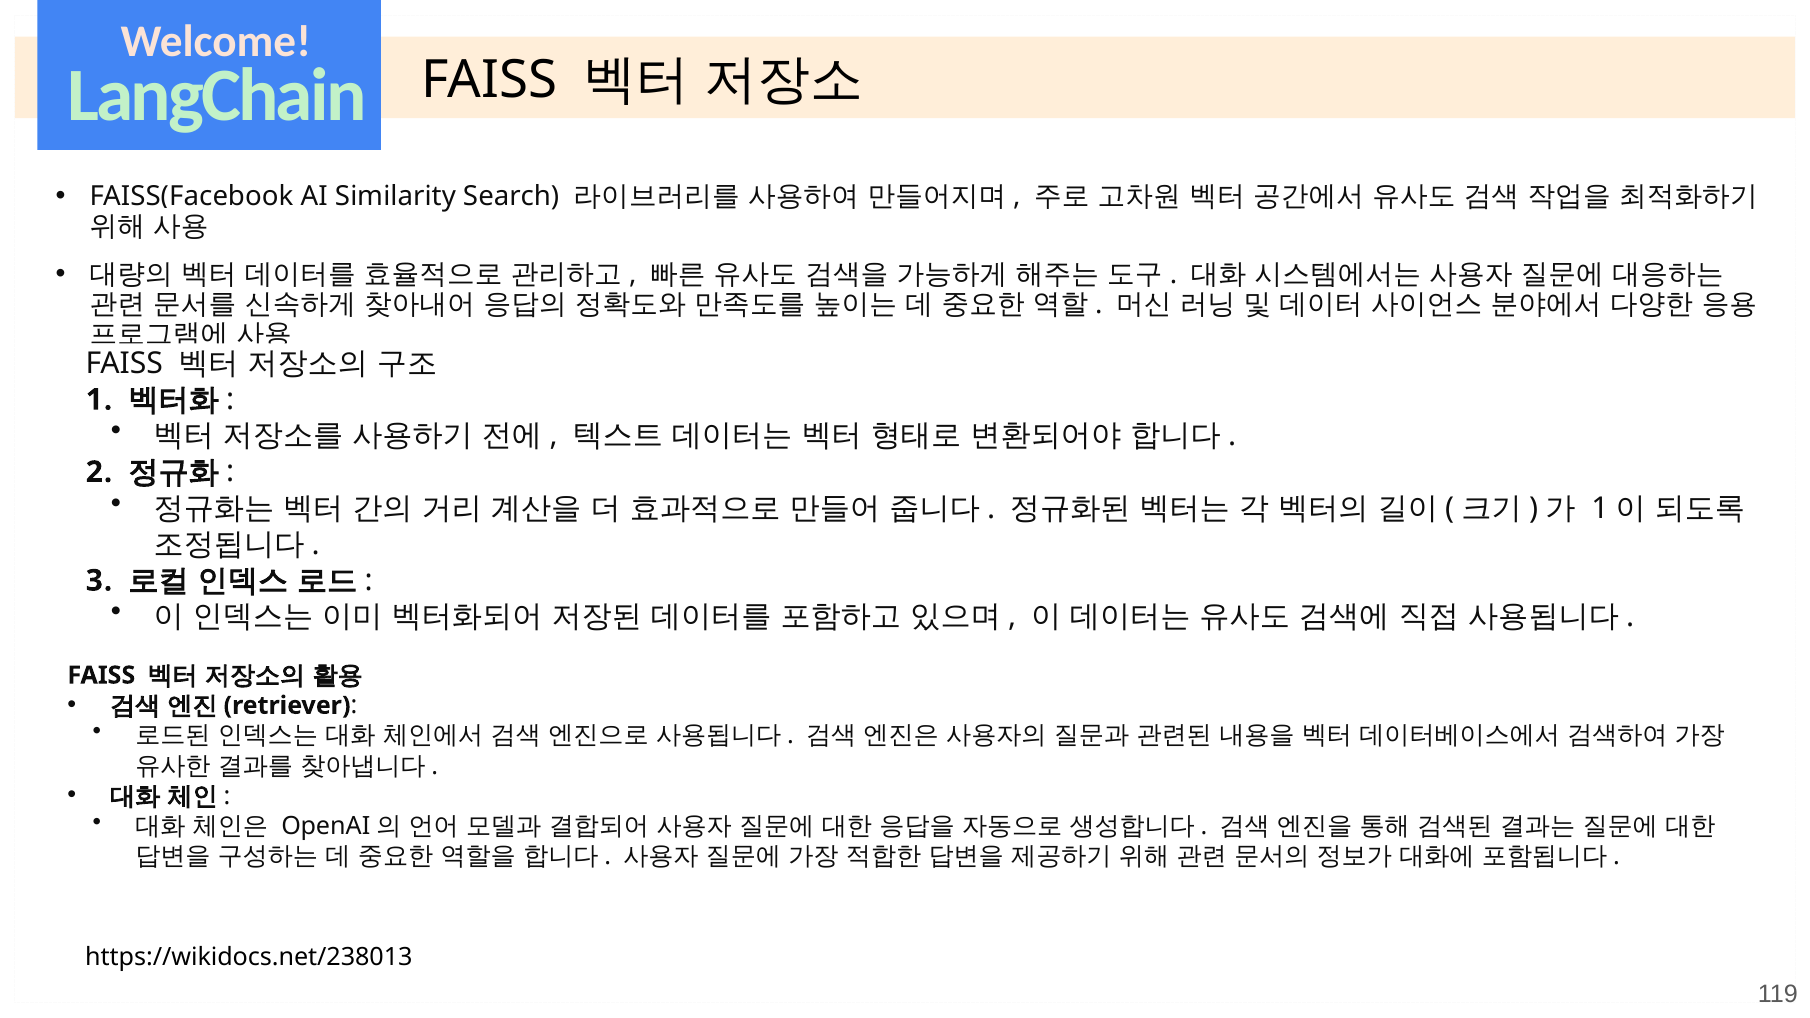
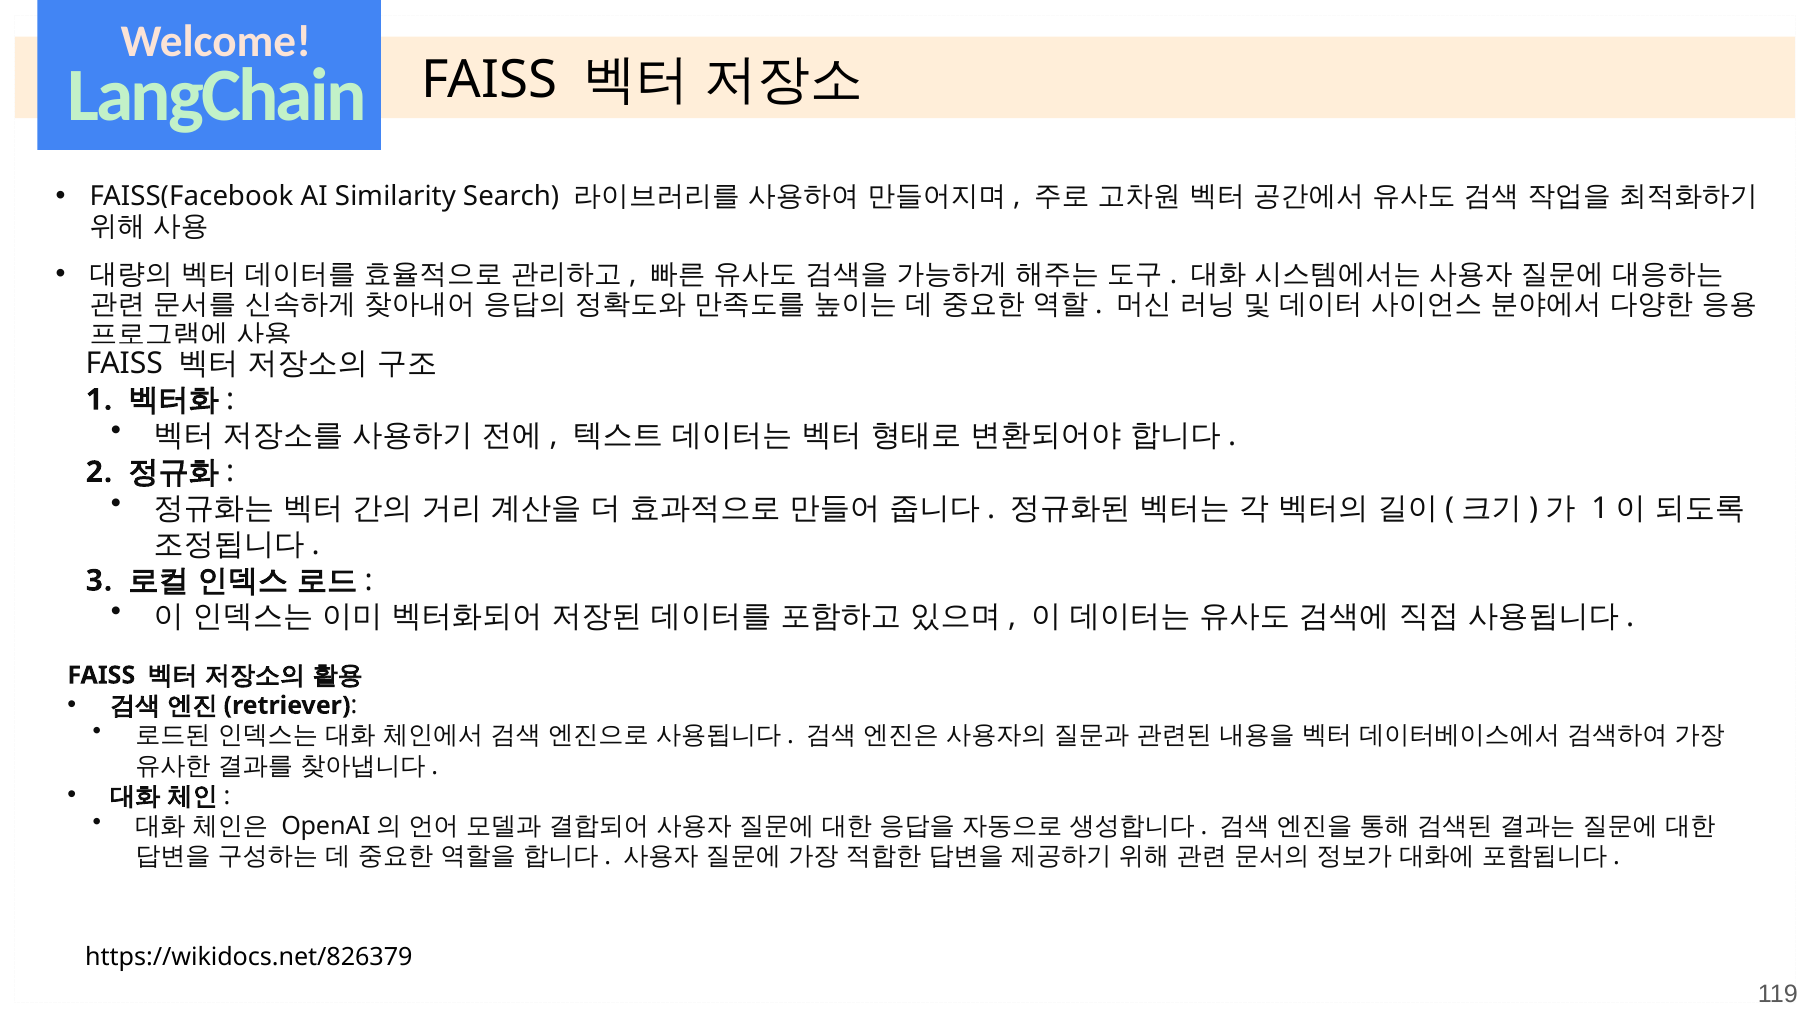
https://wikidocs.net/238013: https://wikidocs.net/238013 -> https://wikidocs.net/826379 (249, 957)
